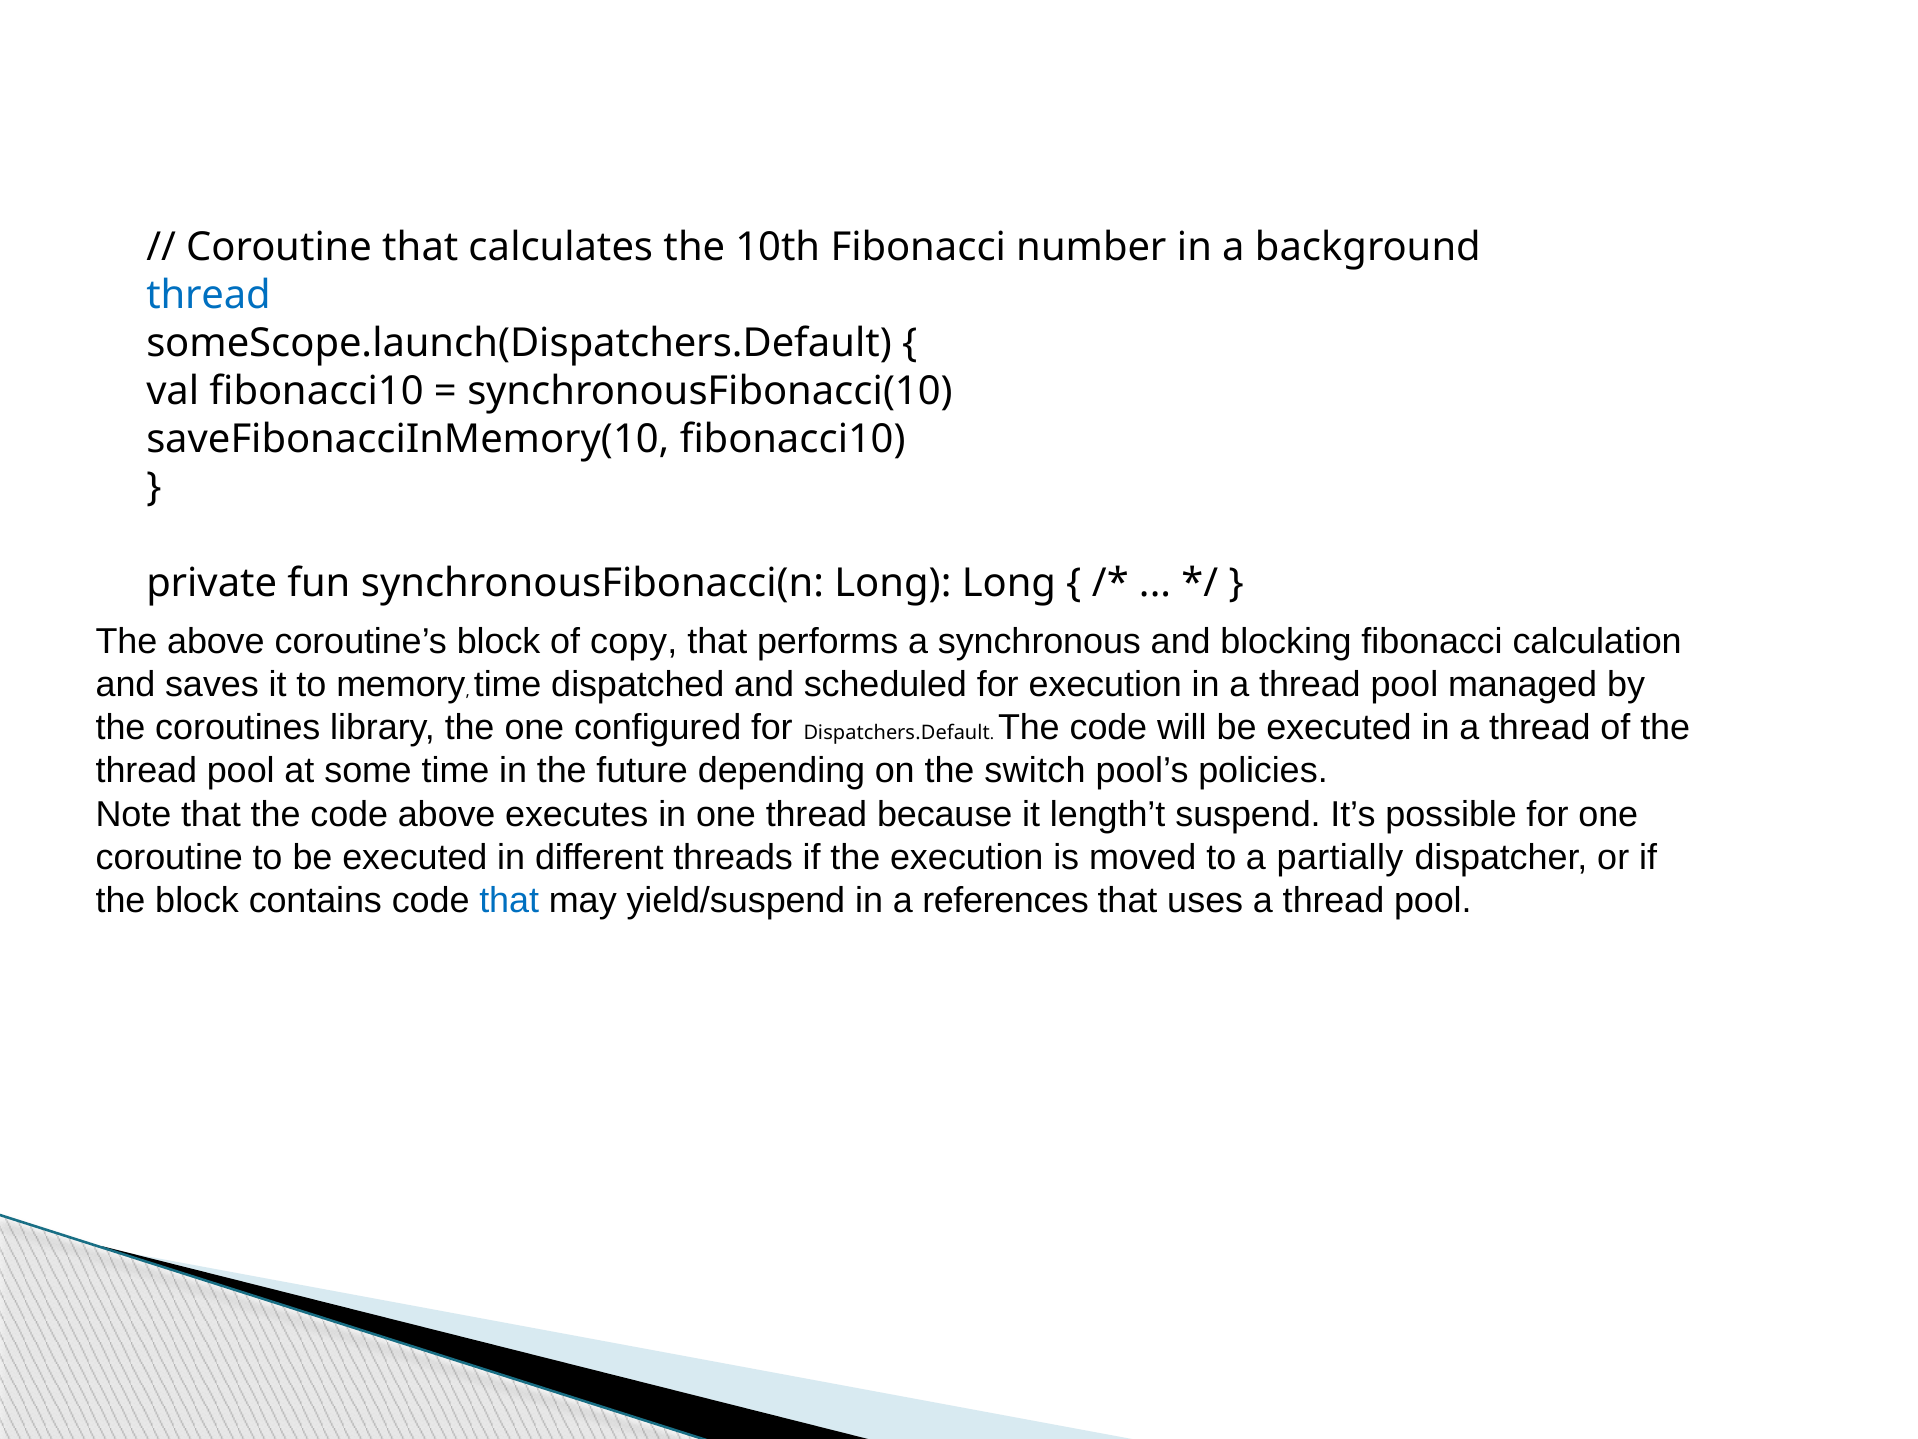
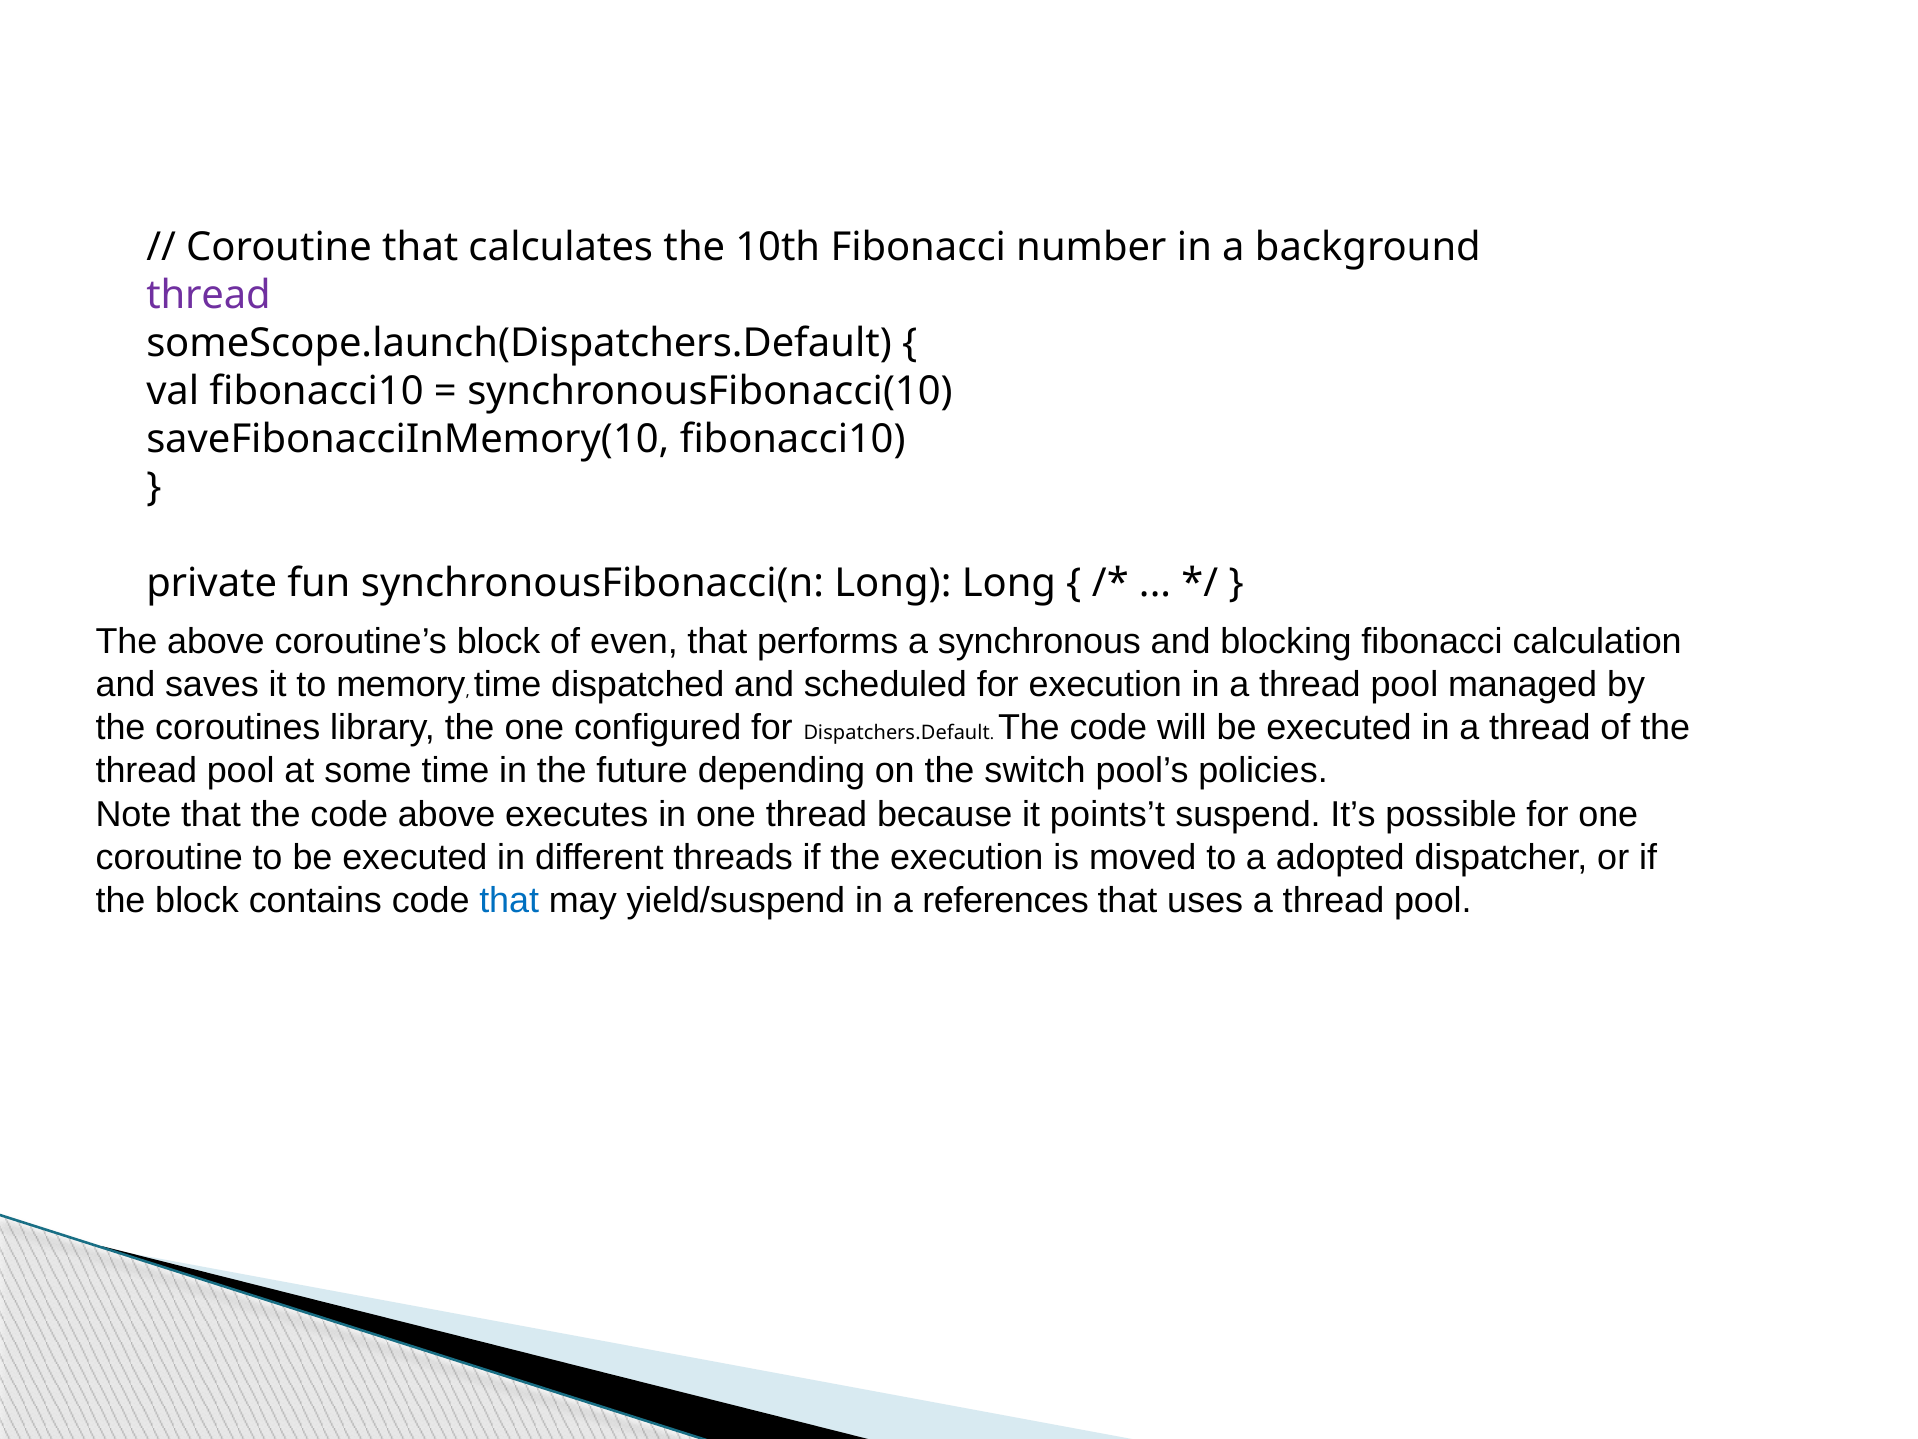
thread colour: blue -> purple (208, 296)
copy: copy -> even (634, 641)
length’t: length’t -> points’t (1108, 814)
partially: partially -> adopted (1340, 857)
